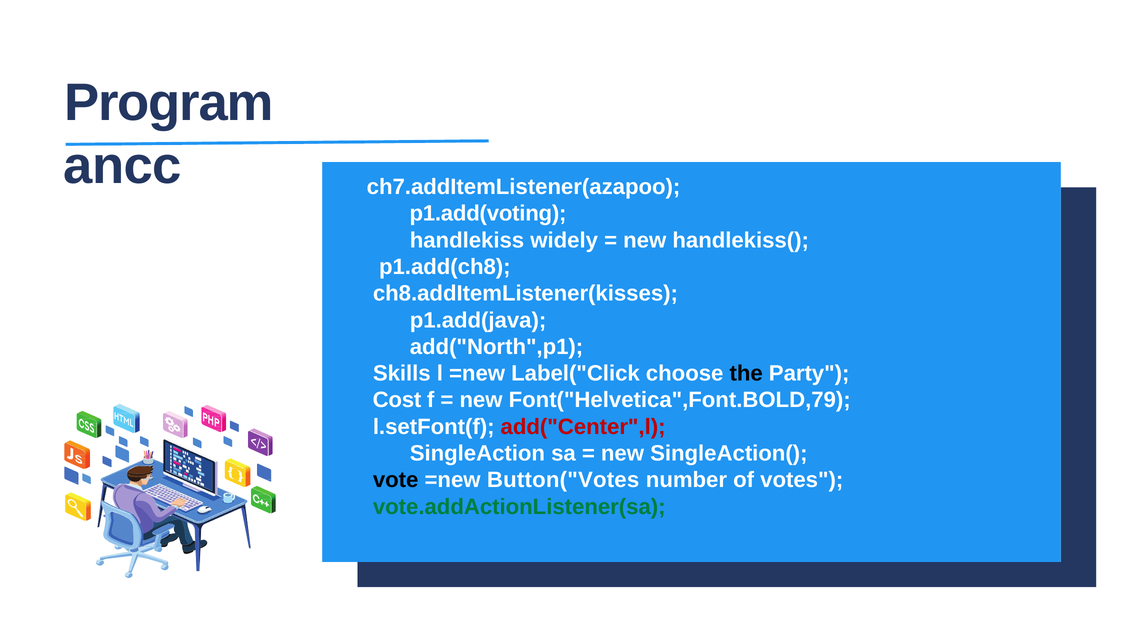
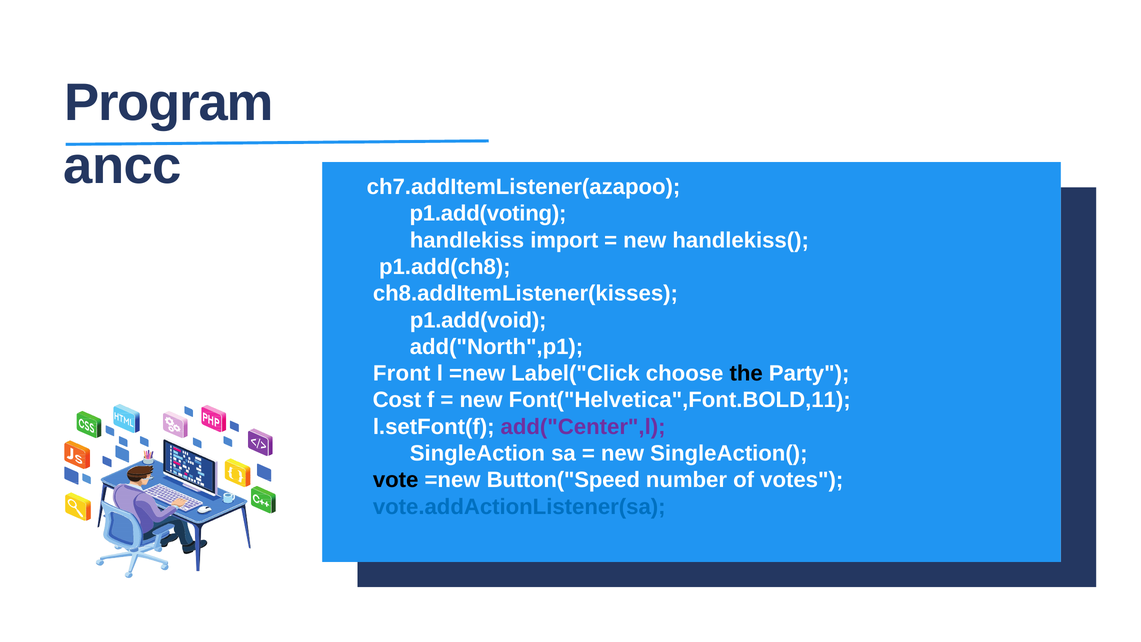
widely: widely -> import (564, 240)
p1.add(java: p1.add(java -> p1.add(void (478, 320)
Skills: Skills -> Front (402, 373)
Font("Helvetica",Font.BOLD,79: Font("Helvetica",Font.BOLD,79 -> Font("Helvetica",Font.BOLD,11 (680, 400)
add("Center",l colour: red -> purple (583, 427)
Button("Votes: Button("Votes -> Button("Speed (563, 480)
vote.addActionListener(sa colour: green -> blue (519, 507)
